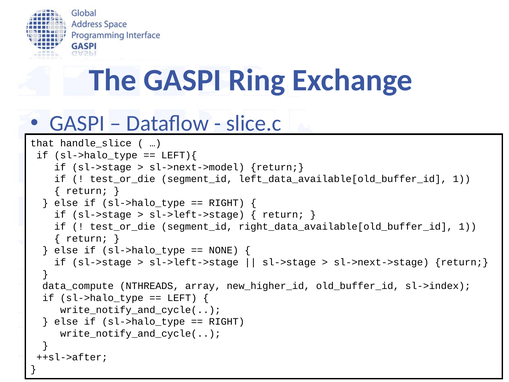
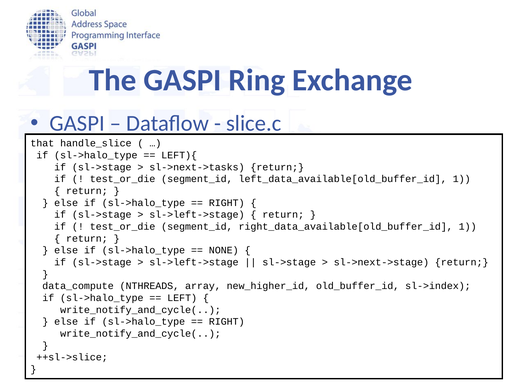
sl->next->model: sl->next->model -> sl->next->tasks (197, 167)
++sl->after: ++sl->after -> ++sl->slice (72, 357)
